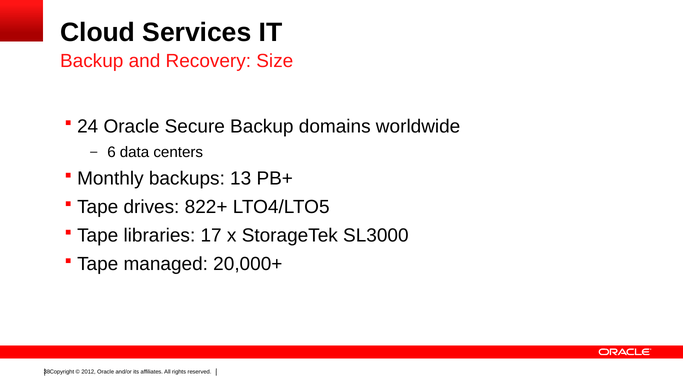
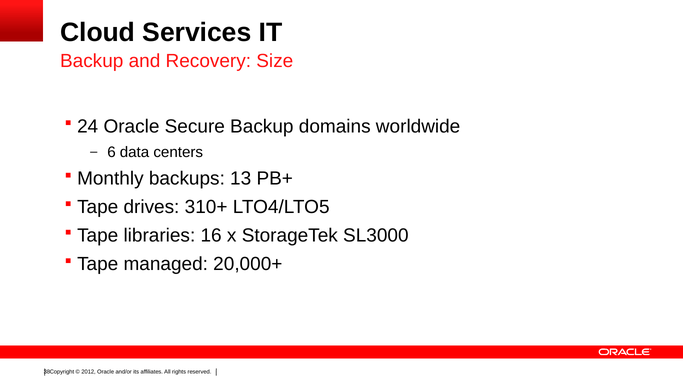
822+: 822+ -> 310+ (206, 207)
17: 17 -> 16 (211, 236)
